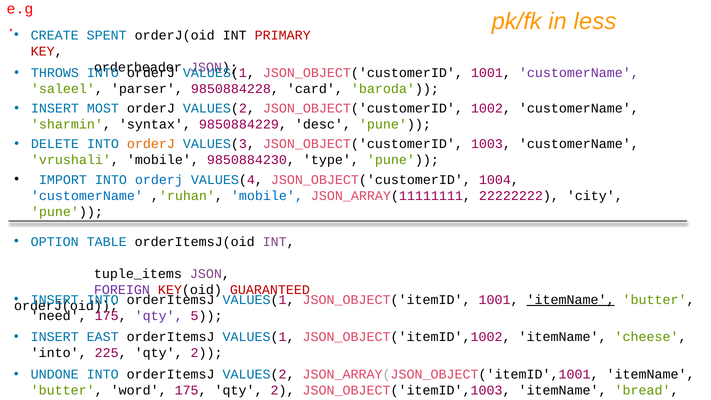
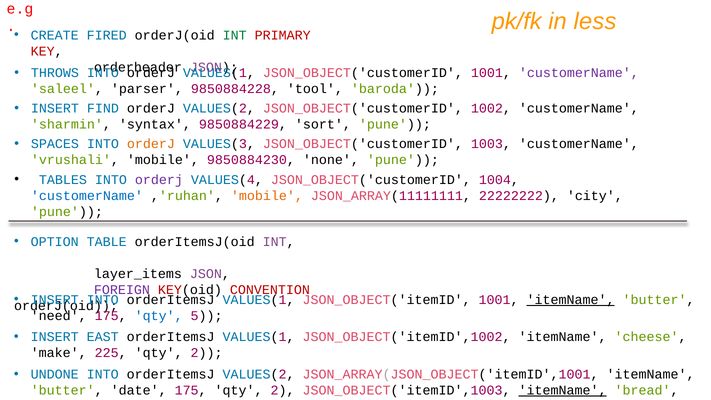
SPENT: SPENT -> FIRED (107, 35)
INT colour: black -> green (235, 35)
card: card -> tool (315, 89)
MOST: MOST -> FIND (103, 108)
desc: desc -> sort (323, 124)
DELETE: DELETE -> SPACES (55, 144)
type: type -> none (331, 160)
IMPORT: IMPORT -> TABLES (63, 180)
orderj colour: blue -> purple (159, 180)
mobile colour: blue -> orange (267, 196)
tuple_items: tuple_items -> layer_items (138, 274)
GUARANTEED: GUARANTEED -> CONVENTION (270, 290)
qty colour: purple -> blue (159, 316)
into: into -> make (59, 353)
word: word -> date (139, 390)
itemName underline: none -> present (563, 390)
